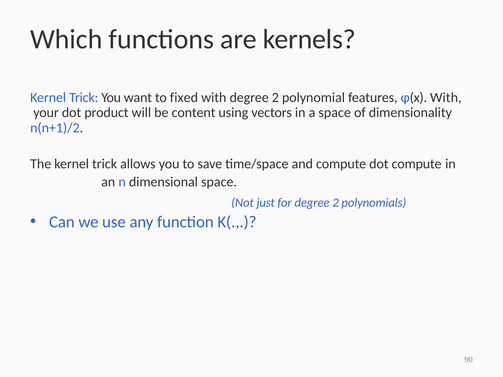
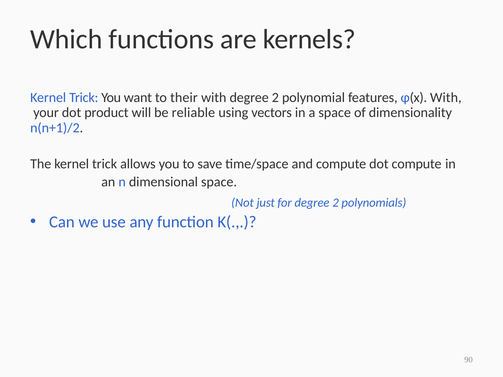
fixed: fixed -> their (184, 98)
content: content -> reliable (193, 113)
